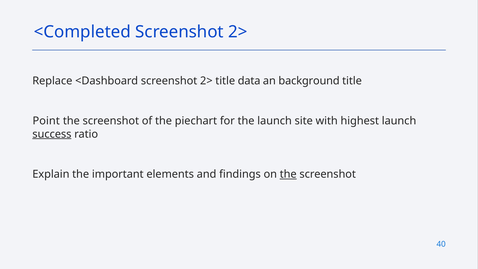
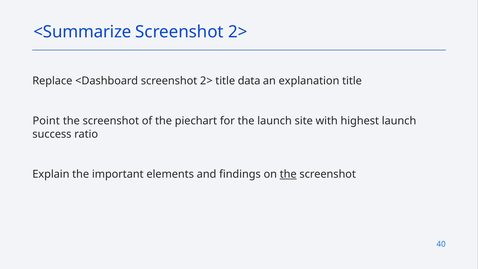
<Completed: <Completed -> <Summarize (82, 32)
background: background -> explanation (309, 81)
success underline: present -> none (52, 134)
